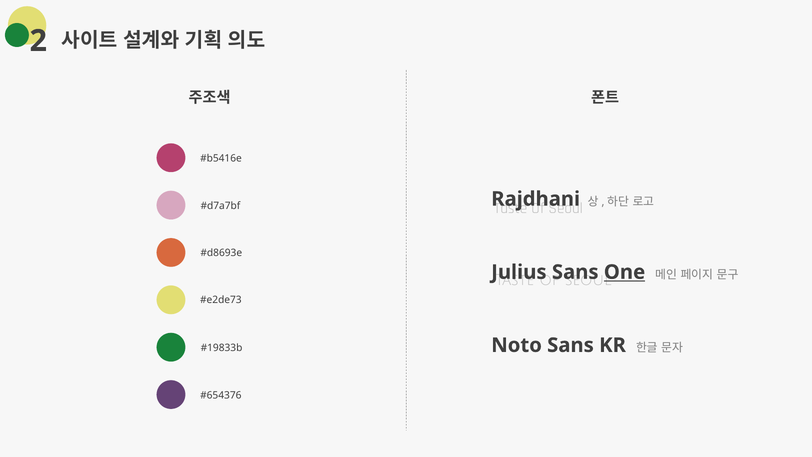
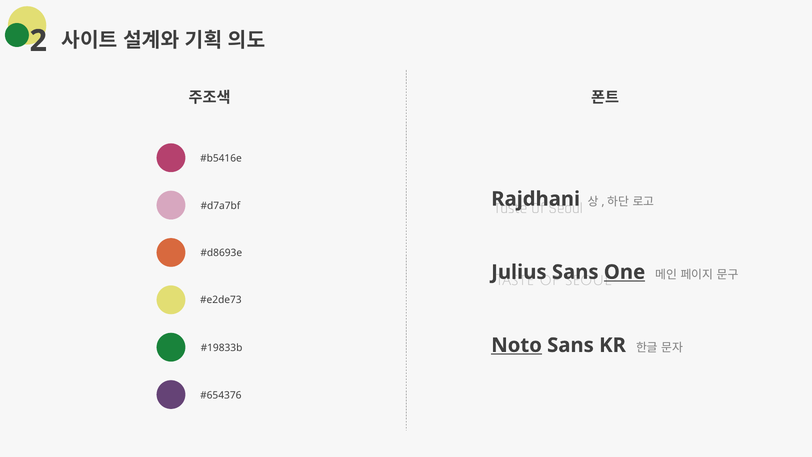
Noto underline: none -> present (517, 345)
